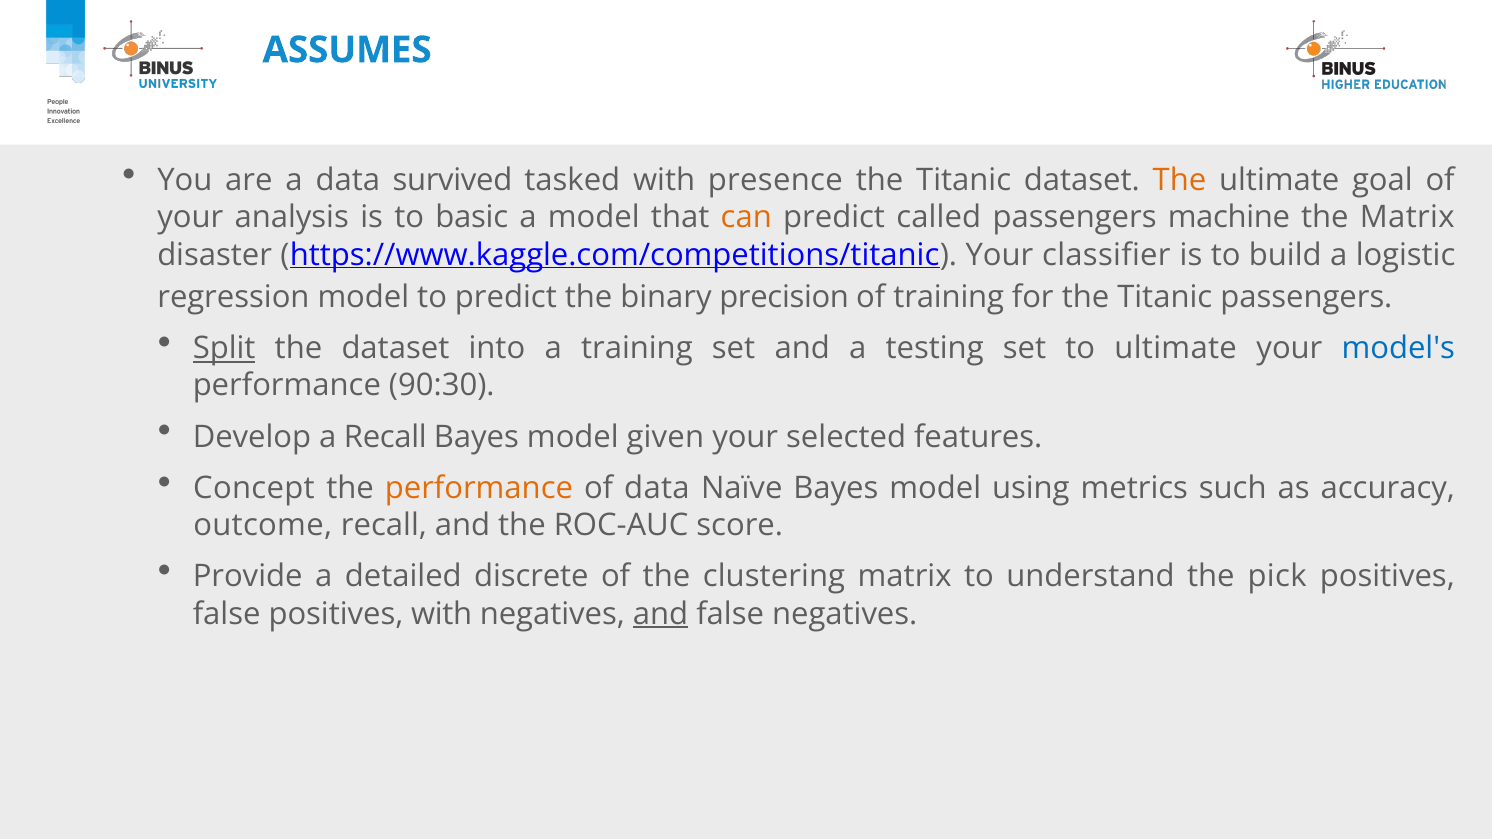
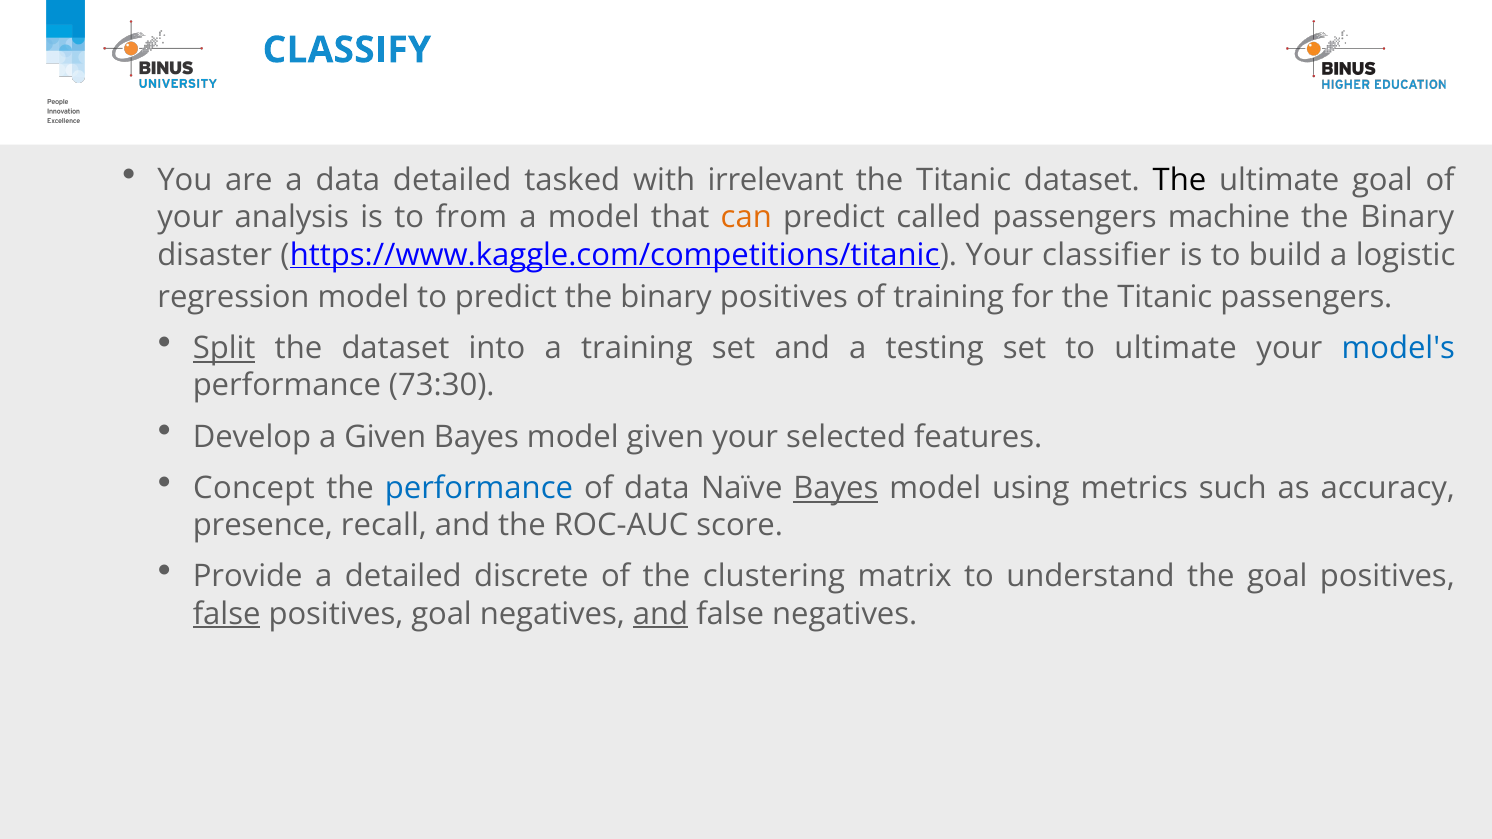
ASSUMES: ASSUMES -> CLASSIFY (347, 50)
data survived: survived -> detailed (452, 180)
presence: presence -> irrelevant (776, 180)
The colour: orange -> black (1179, 180)
basic: basic -> from (471, 218)
Matrix: Matrix -> Binary (1407, 218)
binary precision: precision -> positives (784, 297)
90:30: 90:30 -> 73:30 (442, 386)
a Recall: Recall -> Given (385, 437)
performance colour: orange -> blue (479, 488)
Bayes underline: none -> present (836, 488)
outcome: outcome -> presence (263, 526)
the pick: pick -> goal (1277, 577)
false underline: none -> present (227, 614)
positives with: with -> goal (442, 614)
